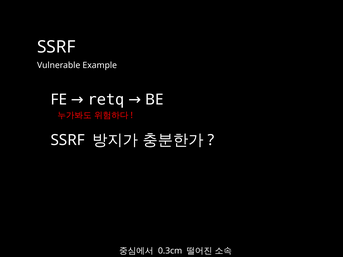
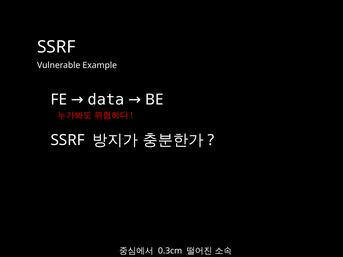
retq: retq -> data (106, 100)
